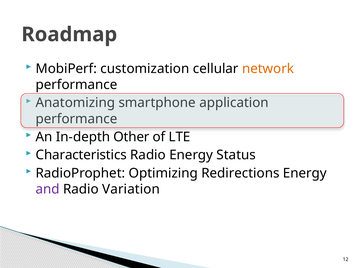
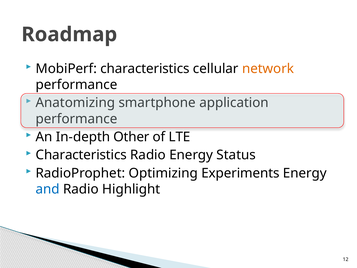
MobiPerf customization: customization -> characteristics (145, 69)
Redirections: Redirections -> Experiments (240, 173)
and colour: purple -> blue (48, 189)
Variation: Variation -> Highlight (131, 189)
